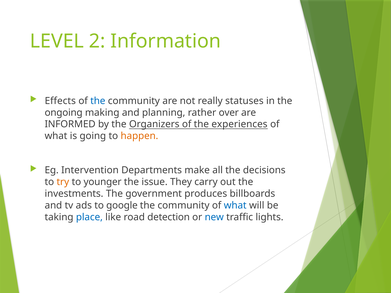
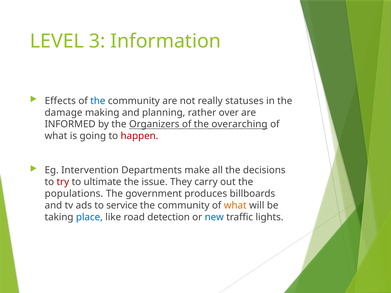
2: 2 -> 3 (97, 41)
ongoing: ongoing -> damage (64, 113)
experiences: experiences -> overarching (239, 124)
happen colour: orange -> red (139, 136)
try colour: orange -> red (63, 182)
younger: younger -> ultimate (103, 182)
investments: investments -> populations (74, 194)
google: google -> service (122, 206)
what colour: blue -> orange (235, 206)
